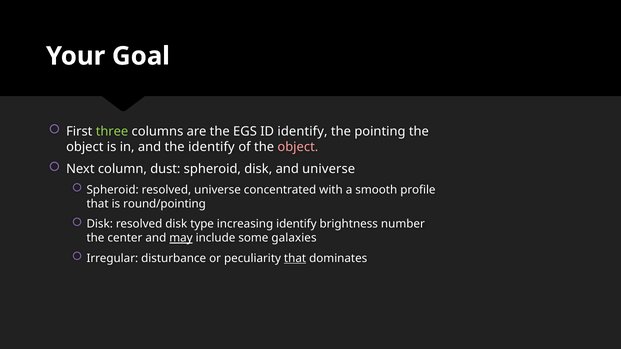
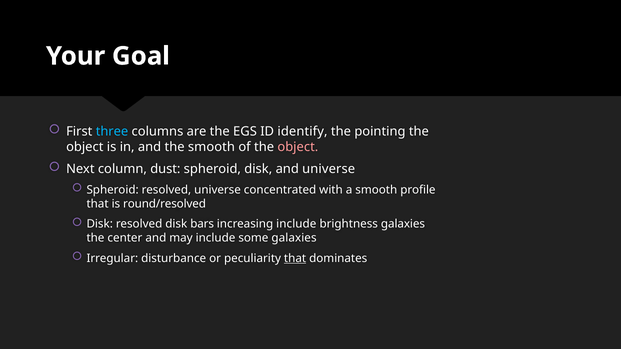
three colour: light green -> light blue (112, 132)
the identify: identify -> smooth (211, 147)
round/pointing: round/pointing -> round/resolved (165, 204)
type: type -> bars (202, 224)
increasing identify: identify -> include (296, 224)
brightness number: number -> galaxies (403, 224)
may underline: present -> none (181, 238)
